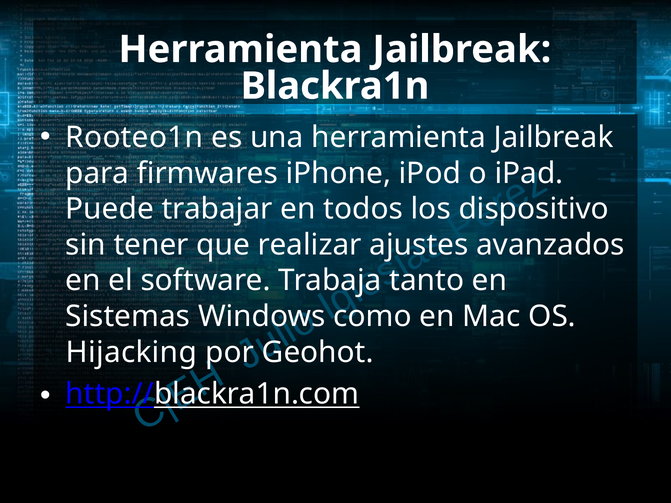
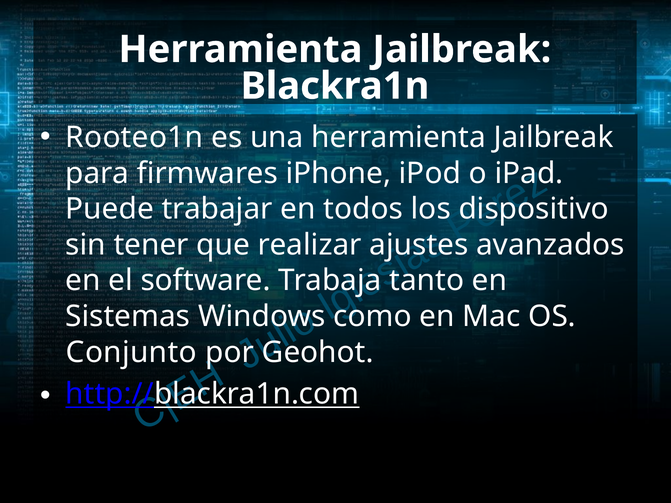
Hijacking: Hijacking -> Conjunto (131, 352)
